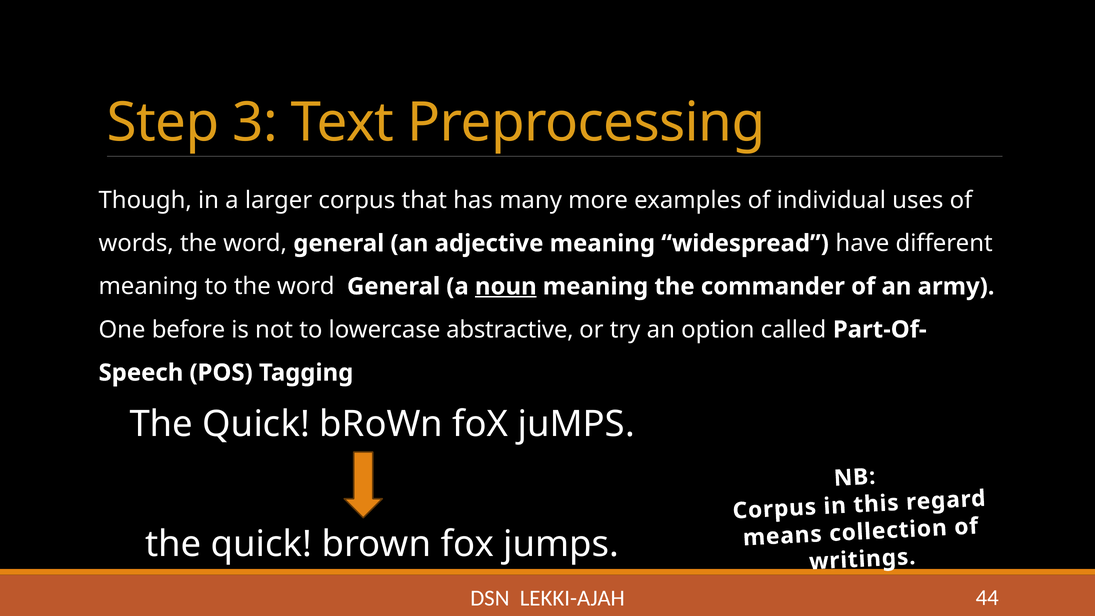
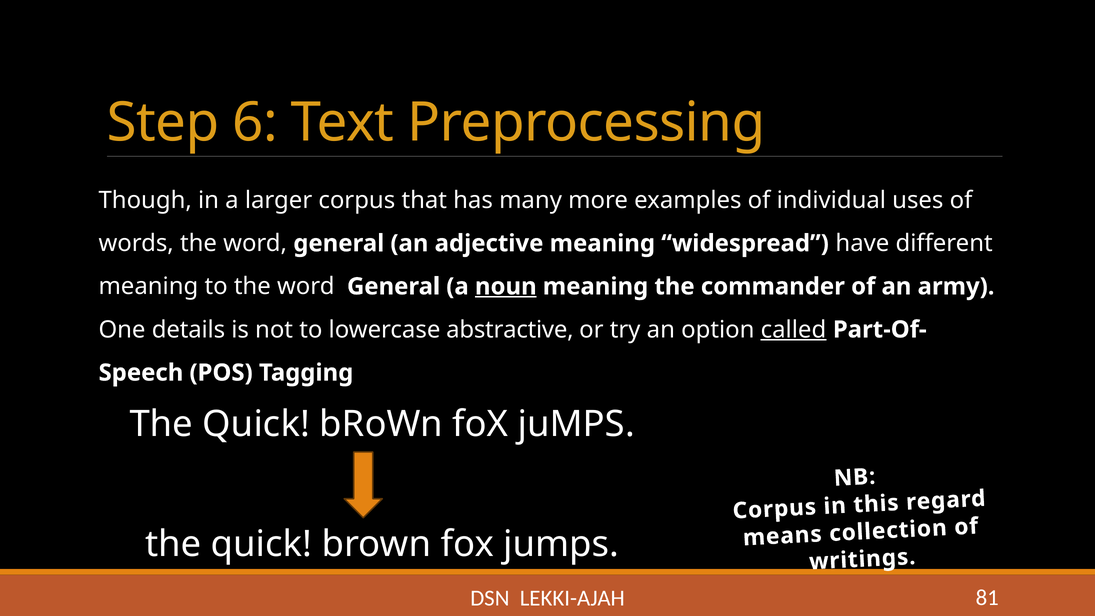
3: 3 -> 6 (255, 123)
before: before -> details (188, 330)
called underline: none -> present (793, 330)
44: 44 -> 81 (987, 598)
